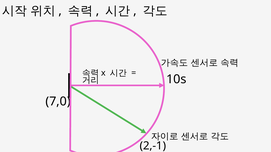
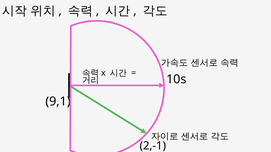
7,0: 7,0 -> 9,1 (58, 102)
